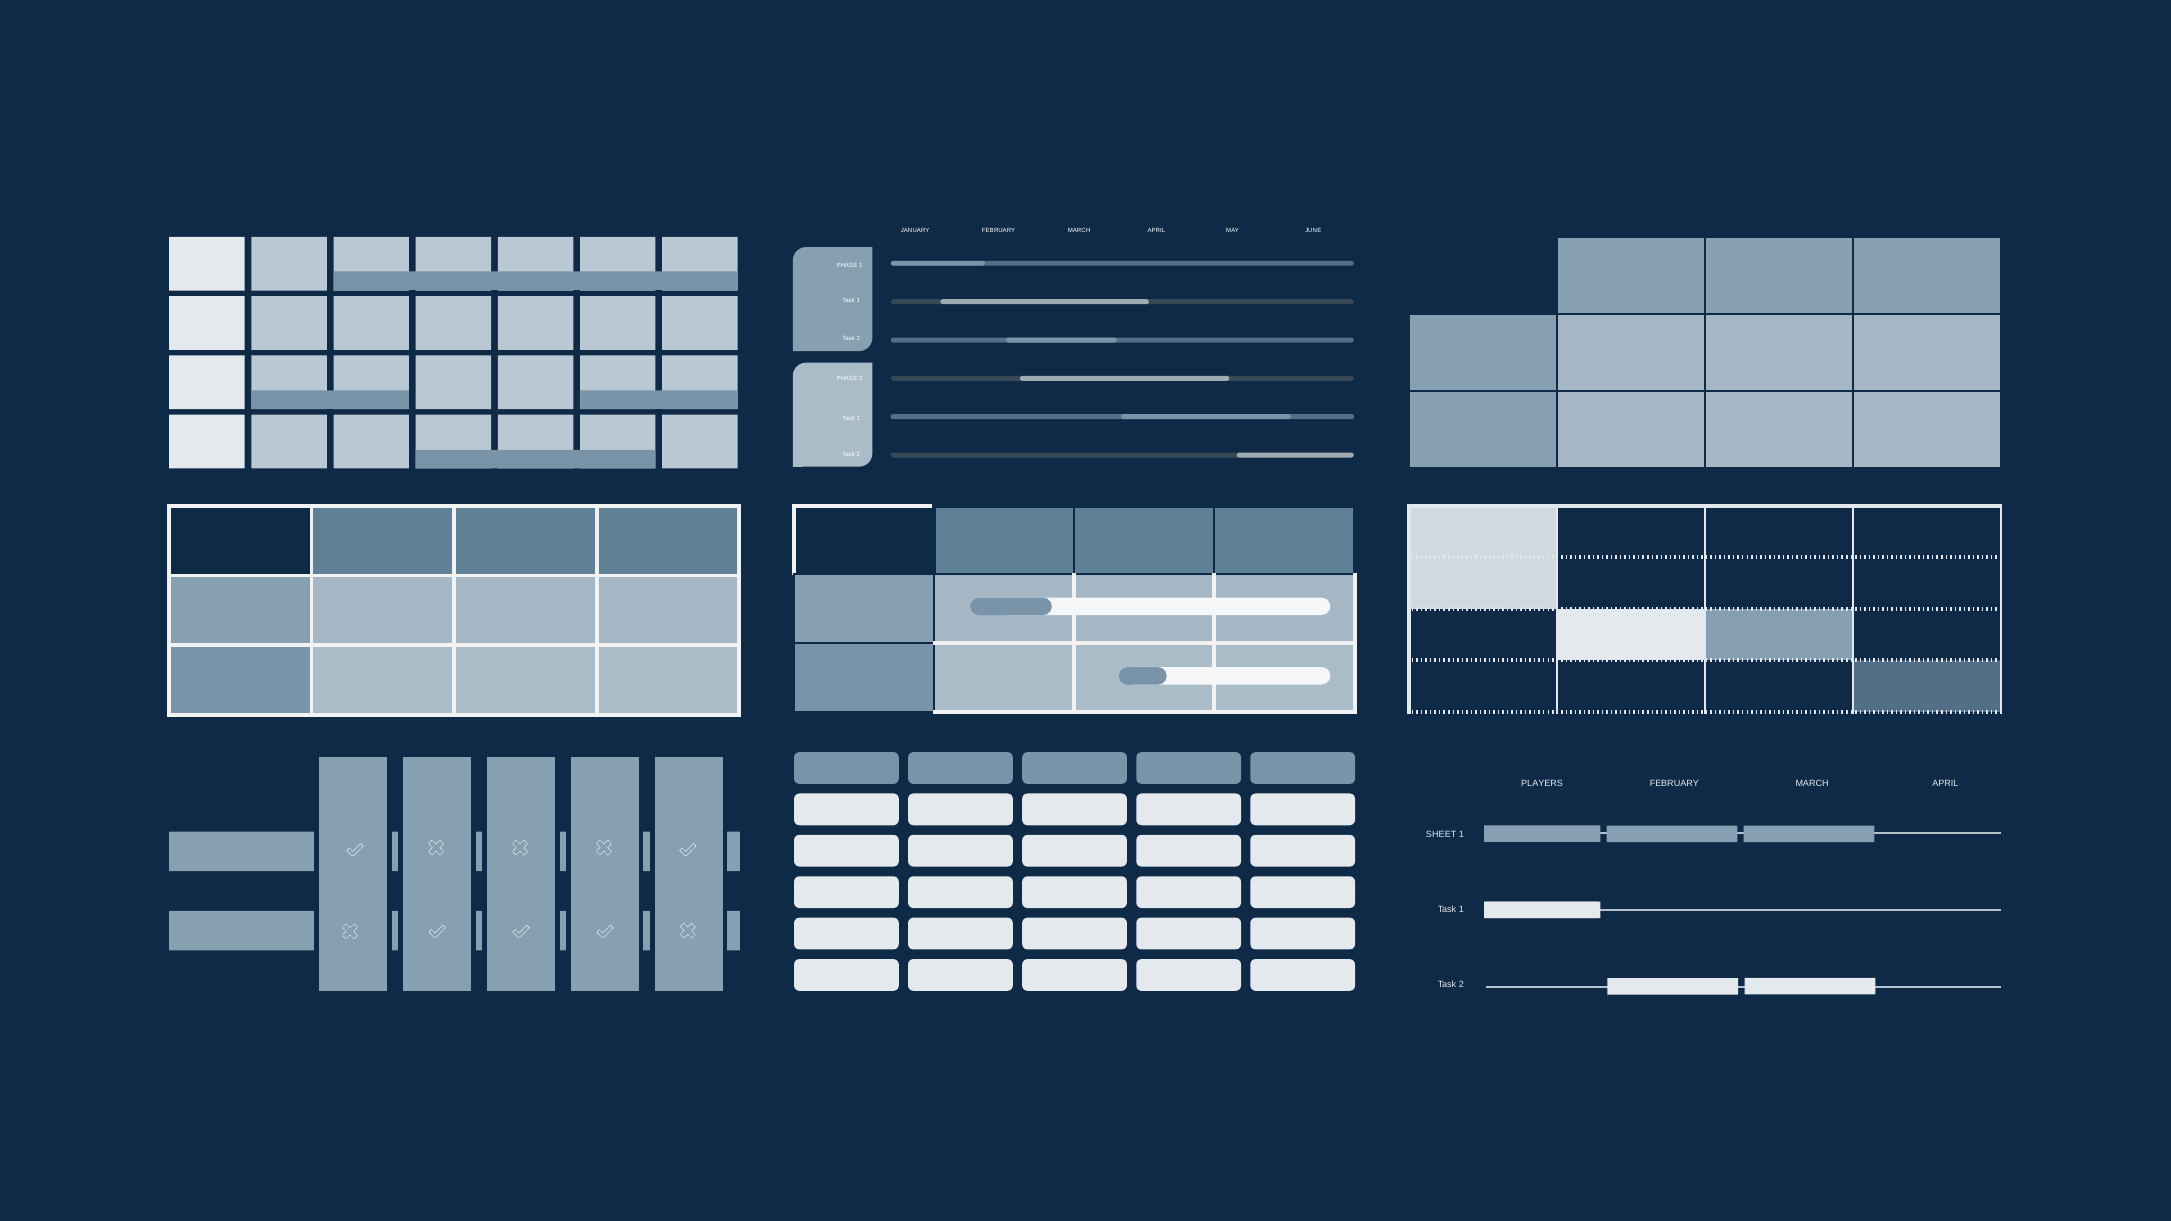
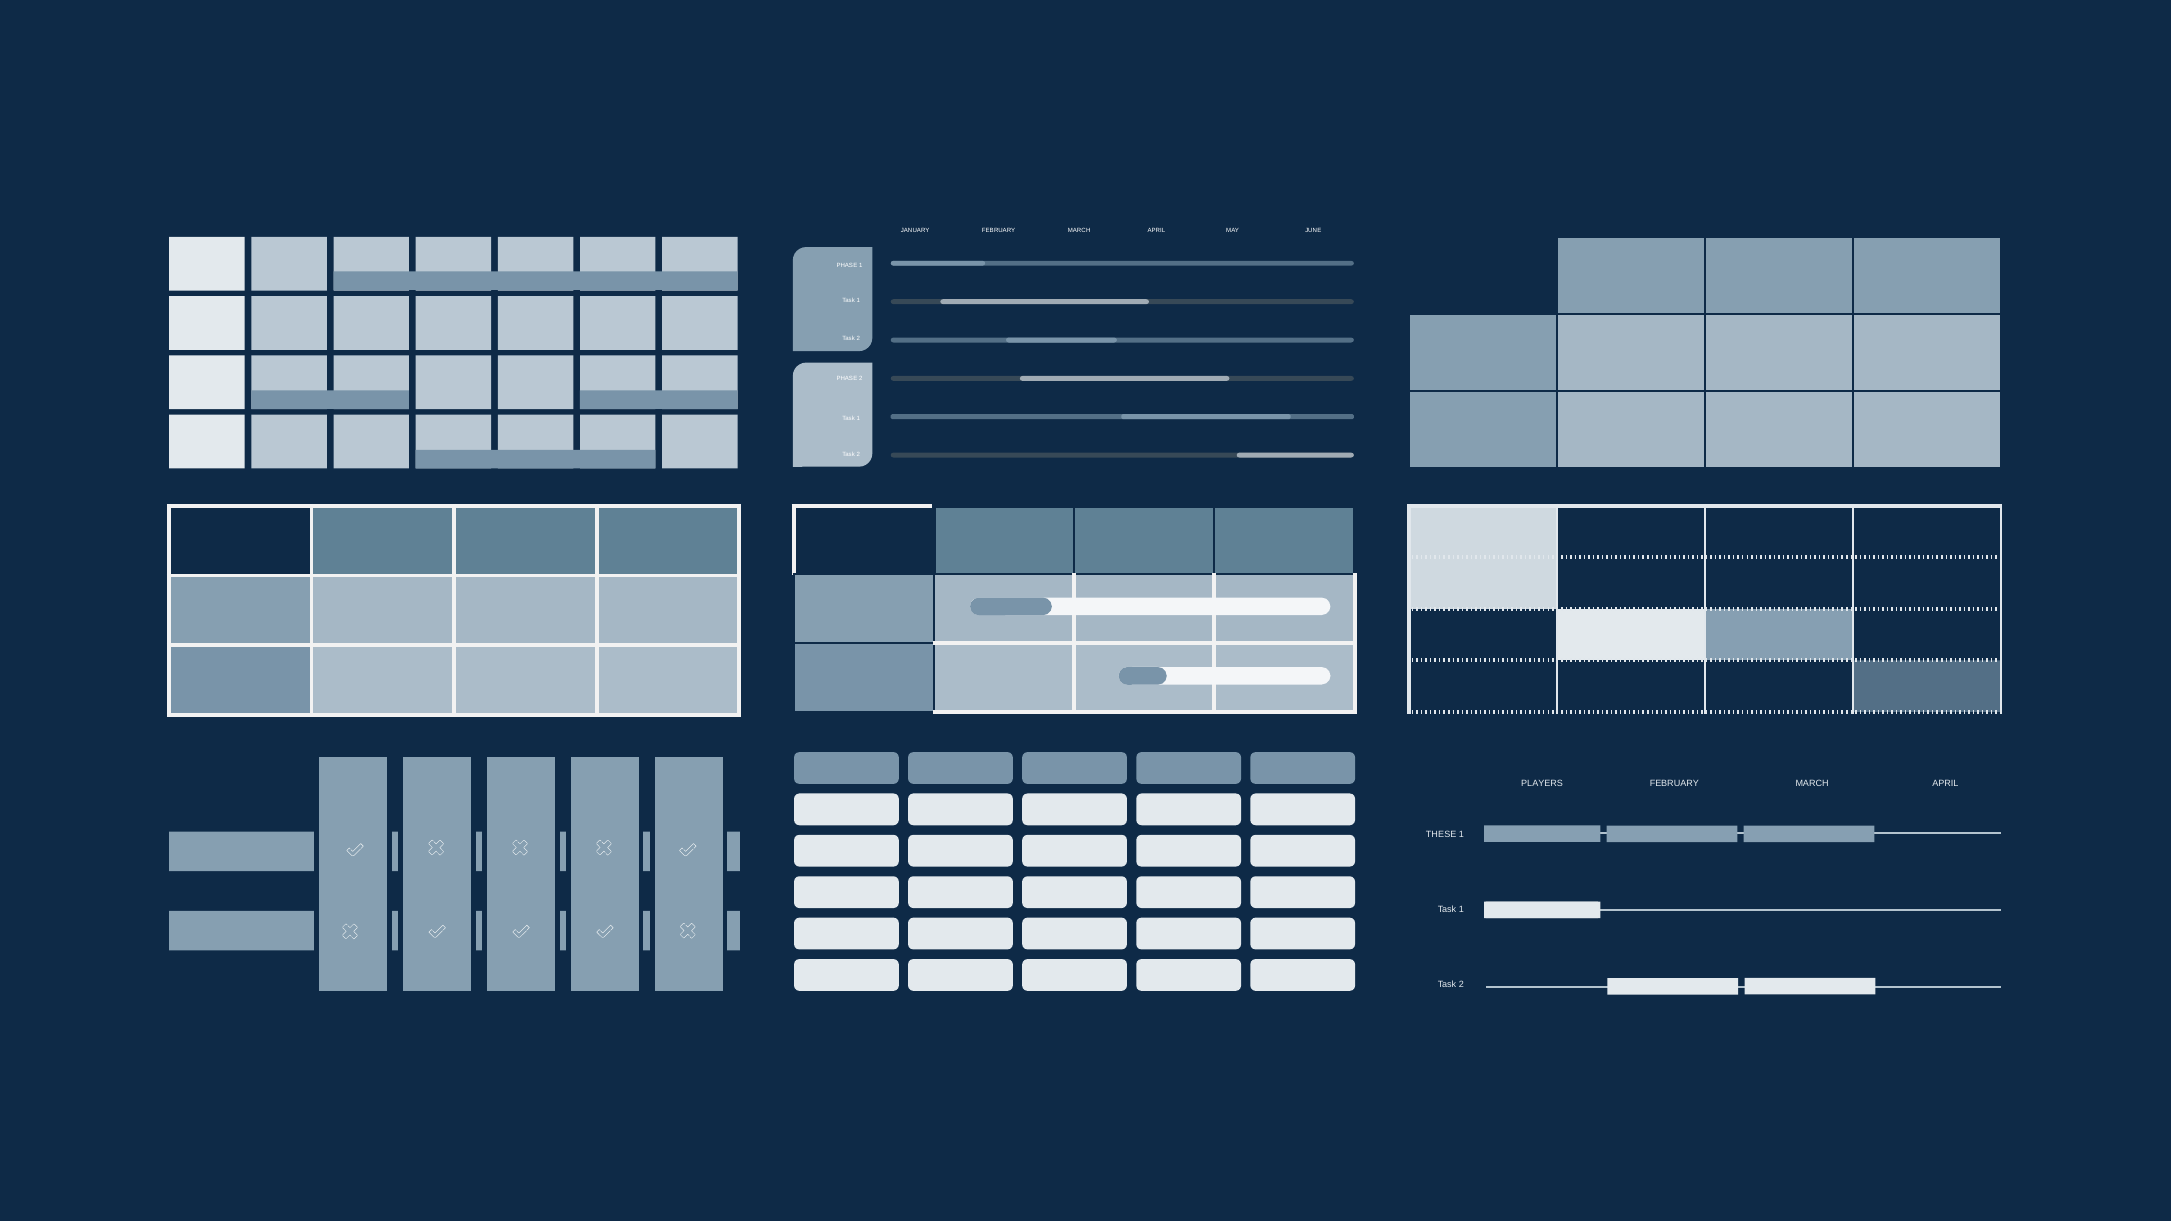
SHEET: SHEET -> THESE (1441, 834)
